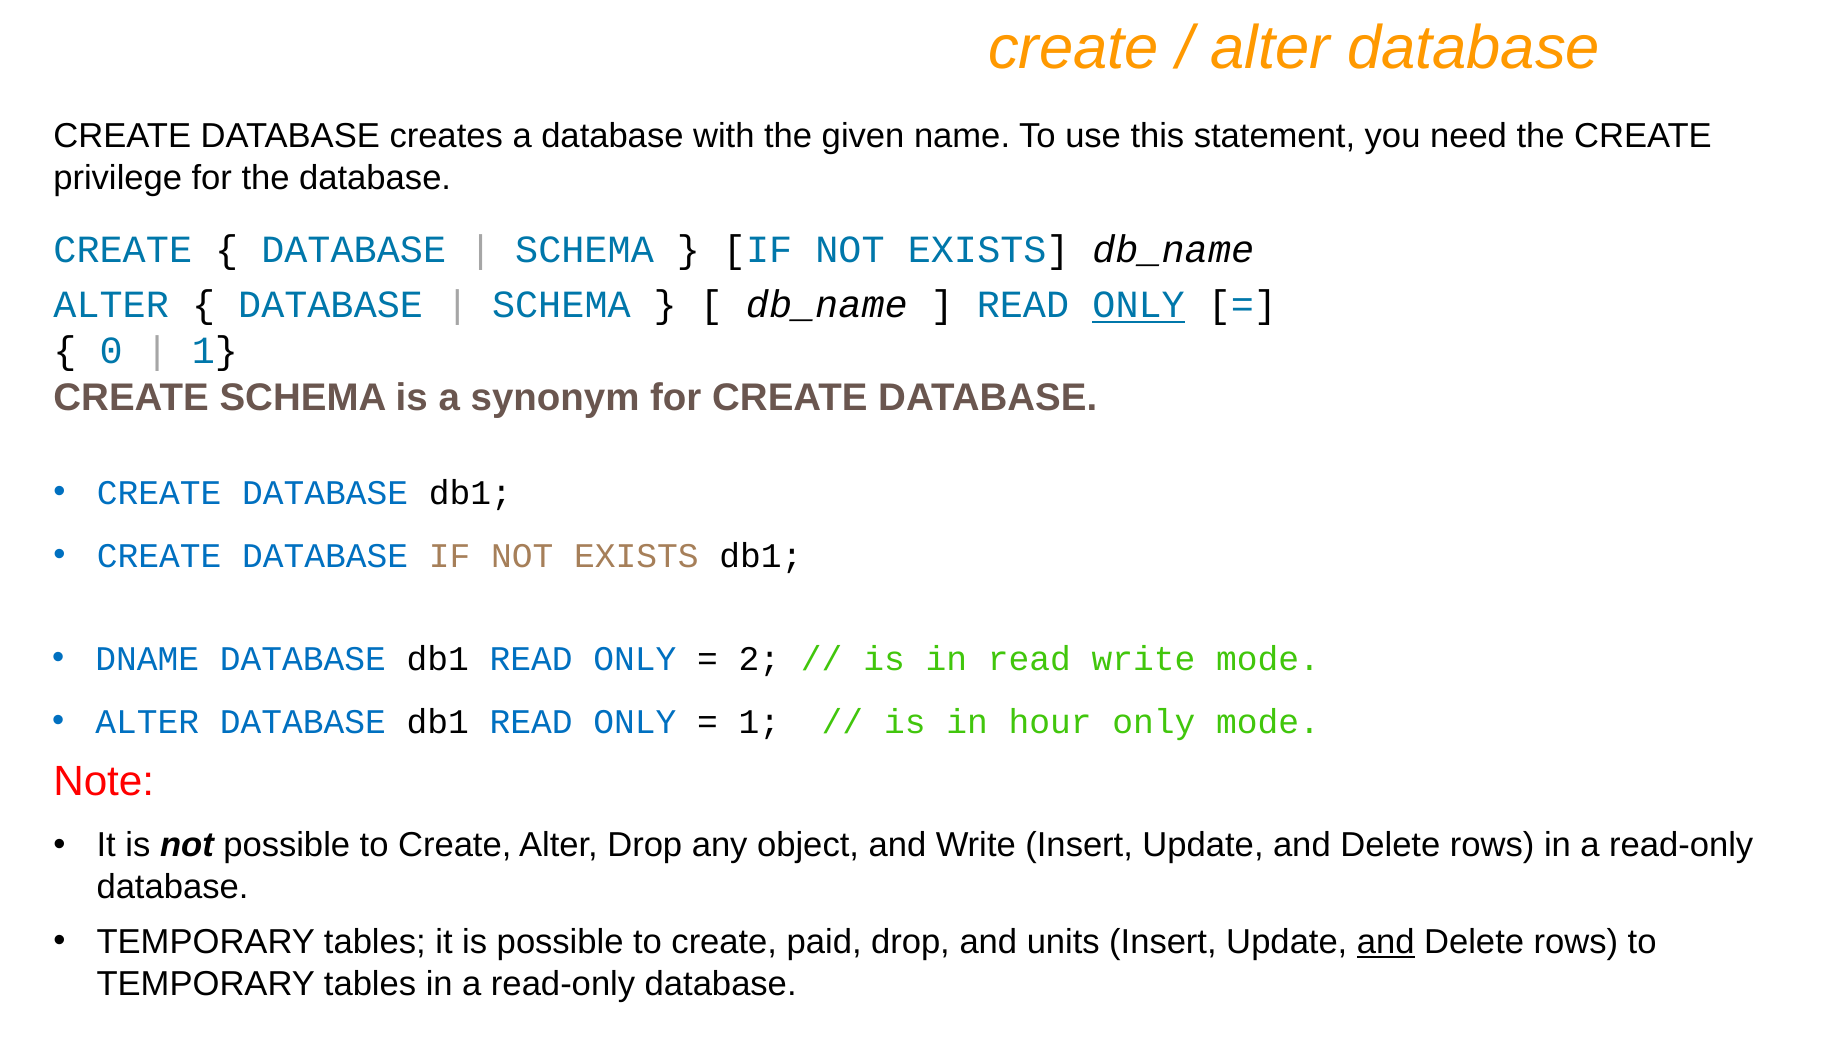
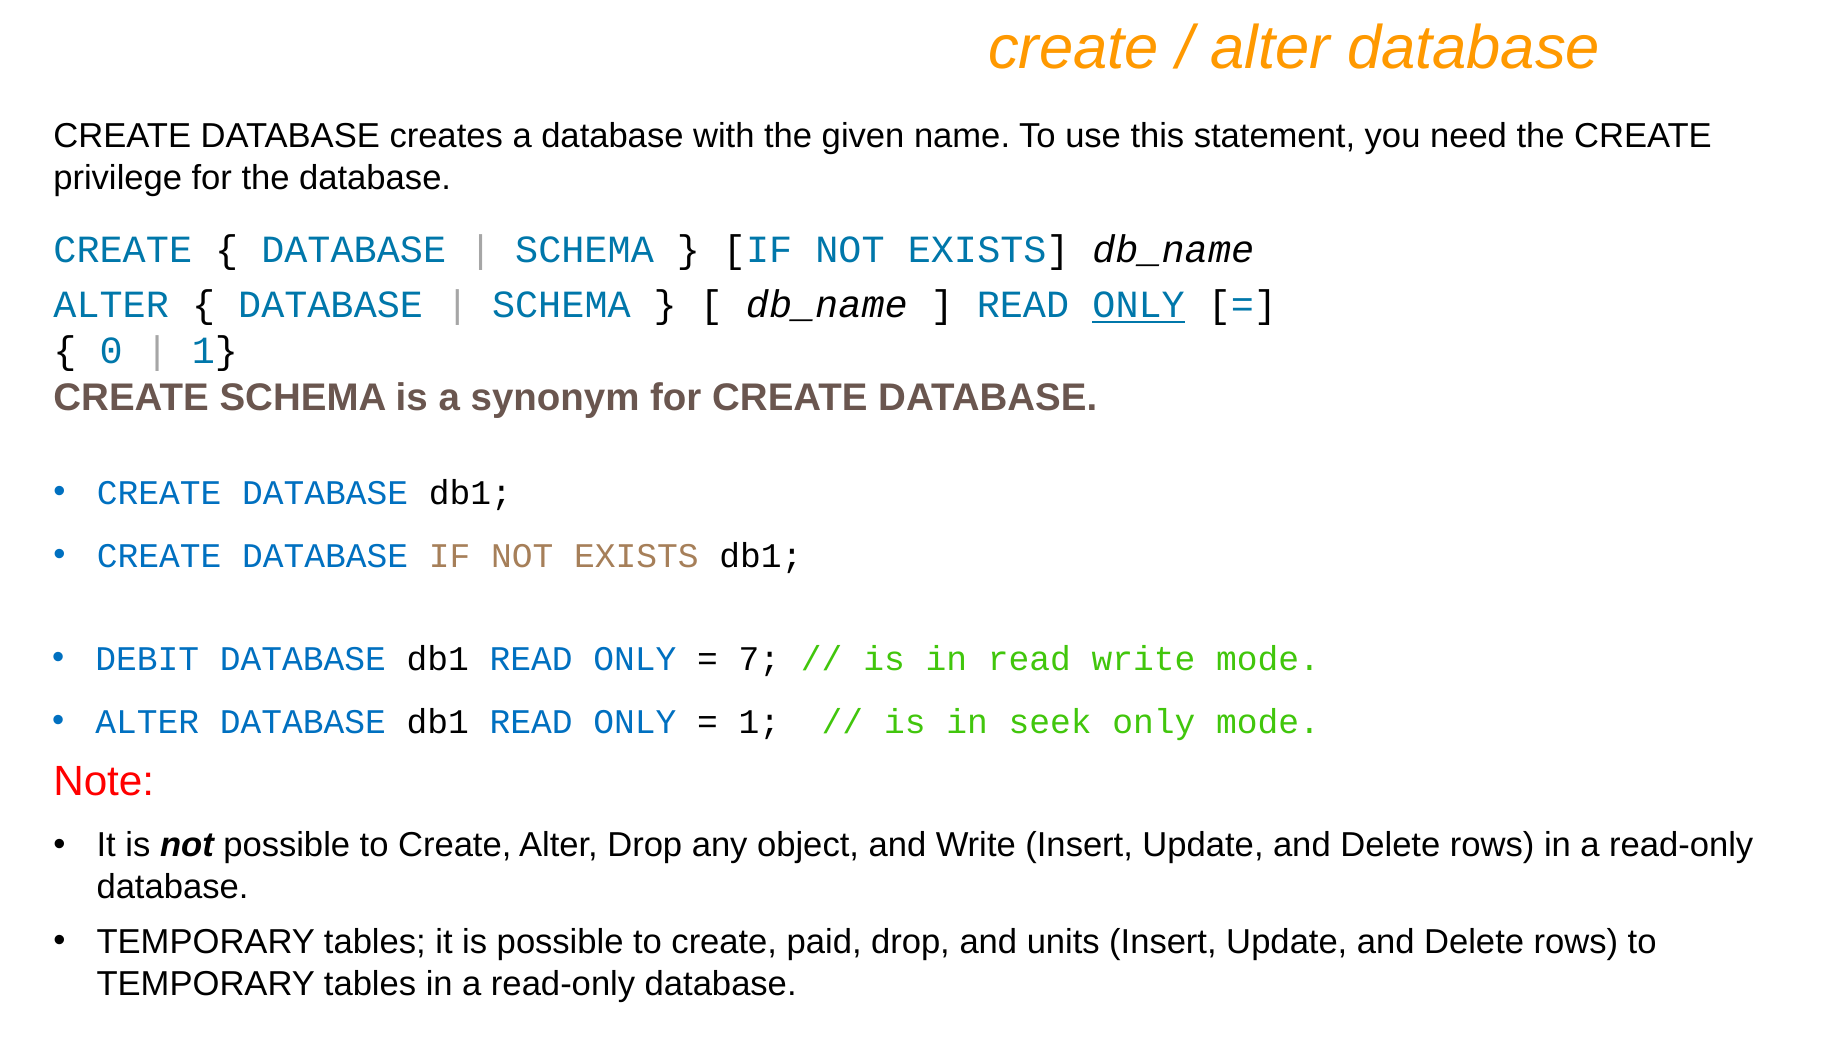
DNAME: DNAME -> DEBIT (147, 659)
2: 2 -> 7 (759, 659)
hour: hour -> seek (1050, 721)
and underline: present -> none (1386, 942)
